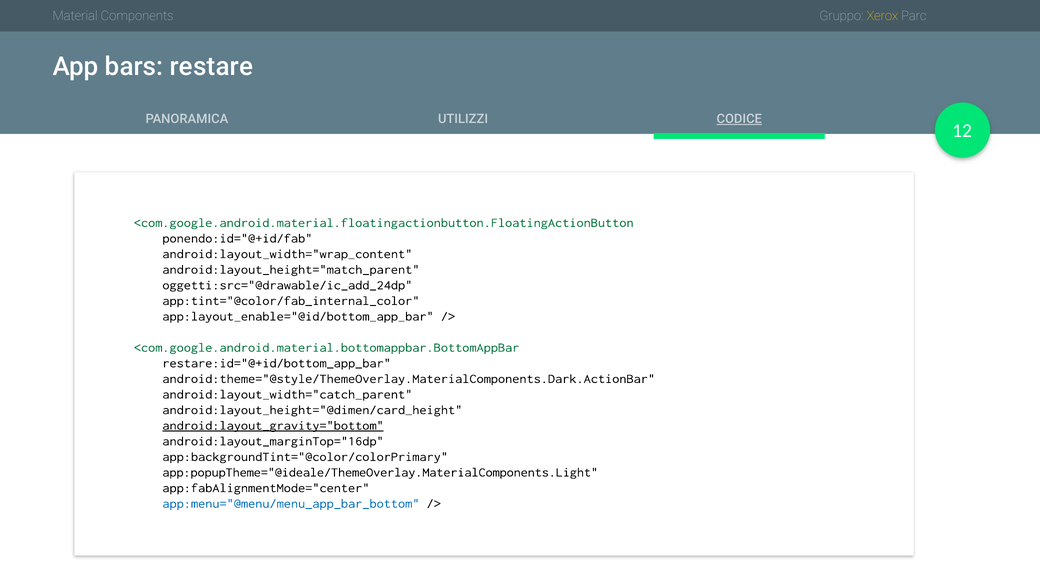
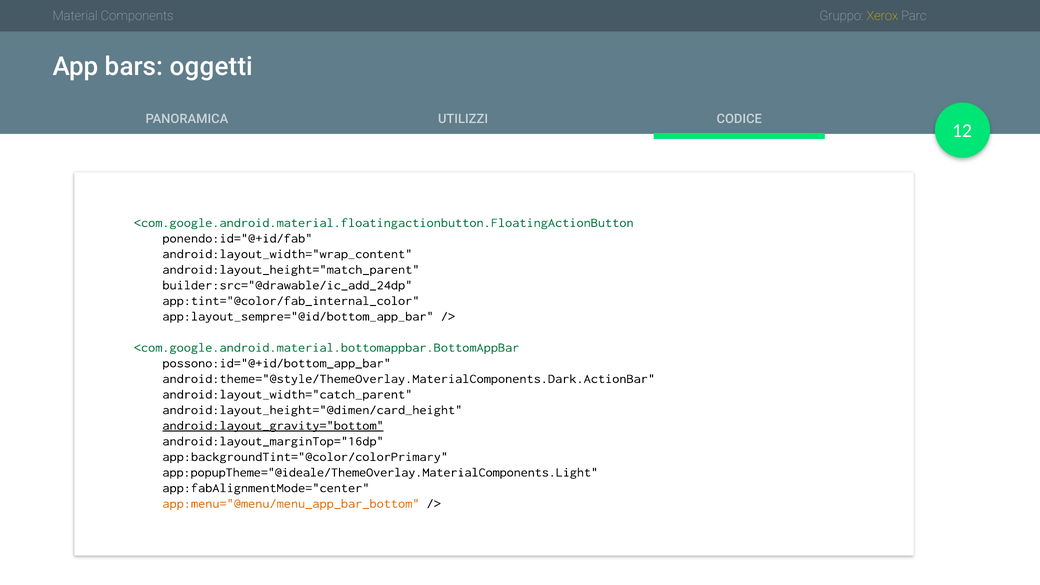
restare: restare -> oggetti (211, 67)
CODICE underline: present -> none (739, 119)
oggetti:src="@drawable/ic_add_24dp: oggetti:src="@drawable/ic_add_24dp -> builder:src="@drawable/ic_add_24dp (287, 285)
app:layout_enable="@id/bottom_app_bar: app:layout_enable="@id/bottom_app_bar -> app:layout_sempre="@id/bottom_app_bar (298, 316)
restare:id="@+id/bottom_app_bar: restare:id="@+id/bottom_app_bar -> possono:id="@+id/bottom_app_bar (277, 363)
app:menu="@menu/menu_app_bar_bottom colour: blue -> orange (291, 503)
